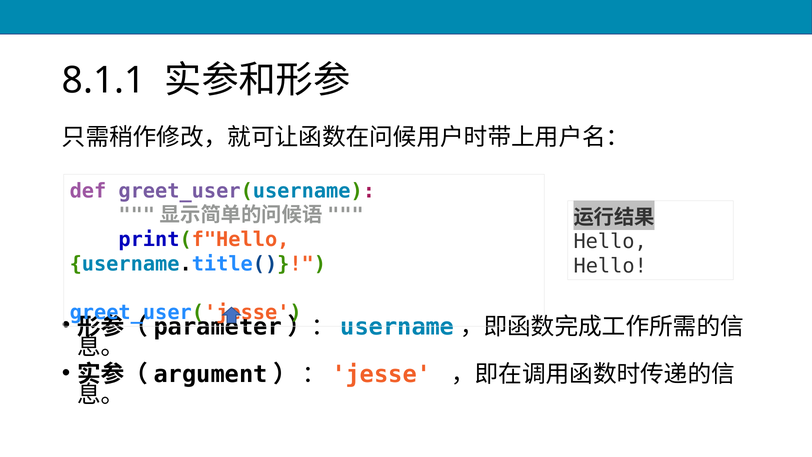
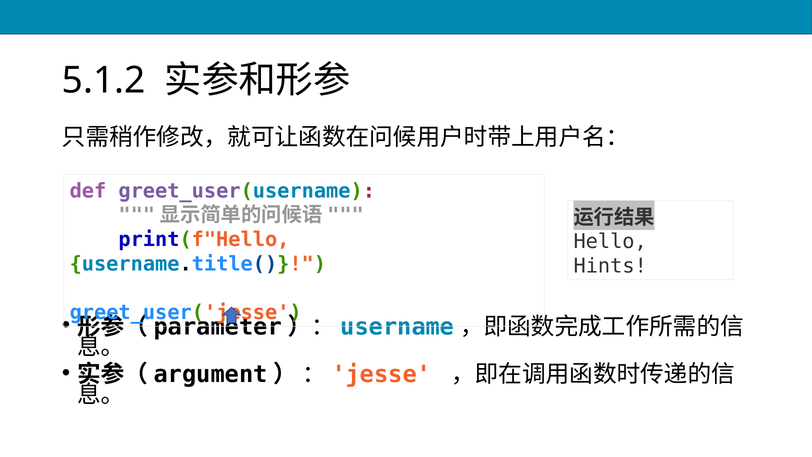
8.1.1: 8.1.1 -> 5.1.2 (104, 80)
Hello: Hello -> Hints (610, 266)
